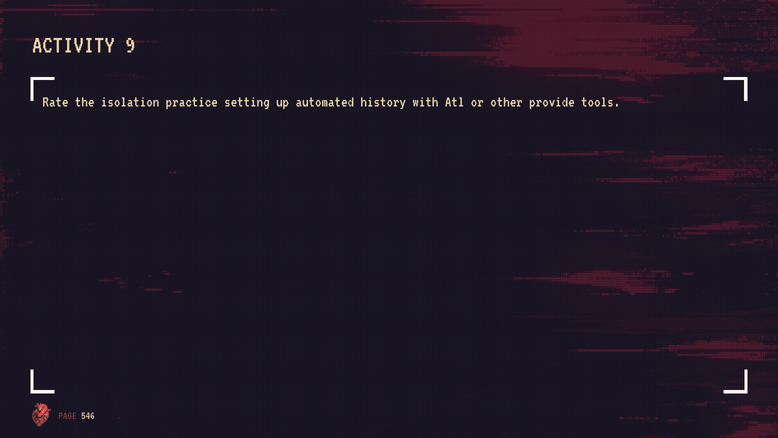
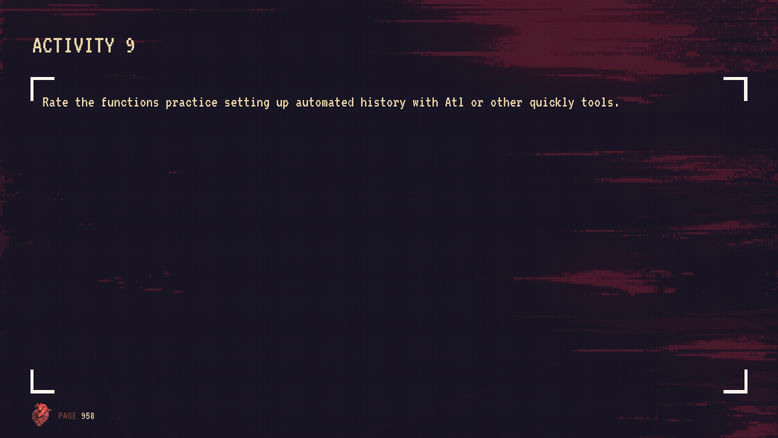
isolation: isolation -> functions (130, 101)
provide: provide -> quickly (552, 101)
546: 546 -> 958 (88, 415)
